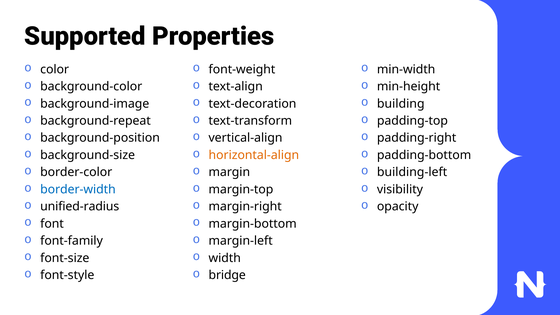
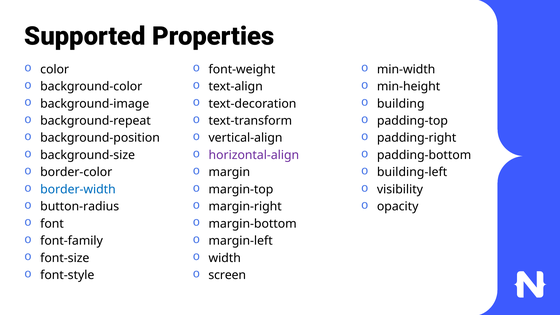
horizontal-align colour: orange -> purple (254, 155)
unified-radius: unified-radius -> button-radius (80, 207)
bridge: bridge -> screen (227, 275)
